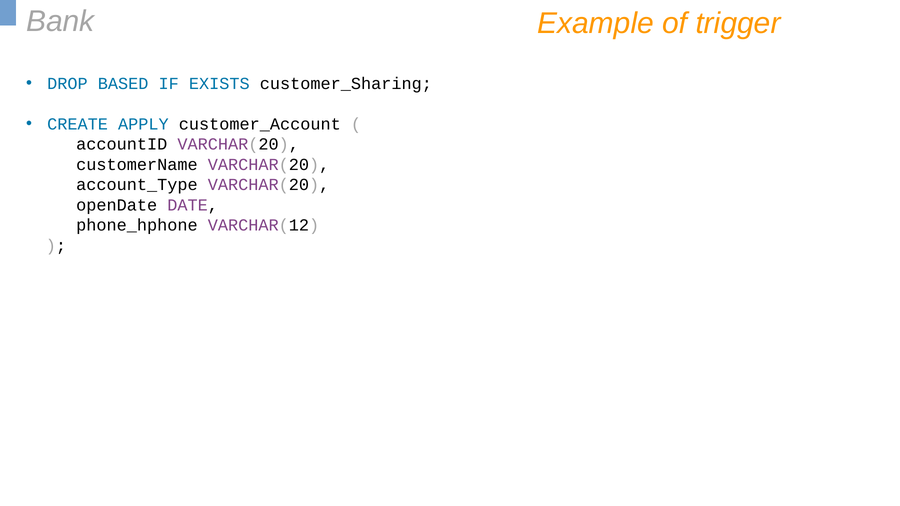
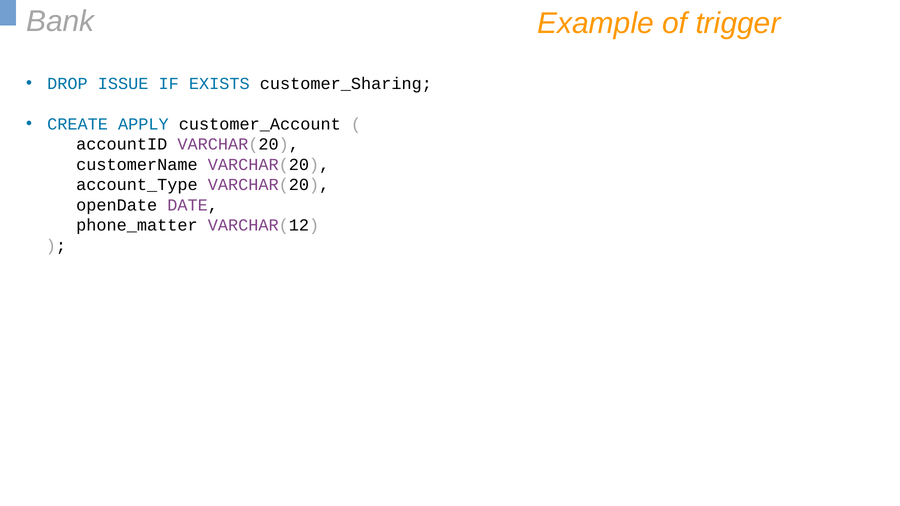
BASED: BASED -> ISSUE (123, 84)
phone_hphone: phone_hphone -> phone_matter (137, 225)
